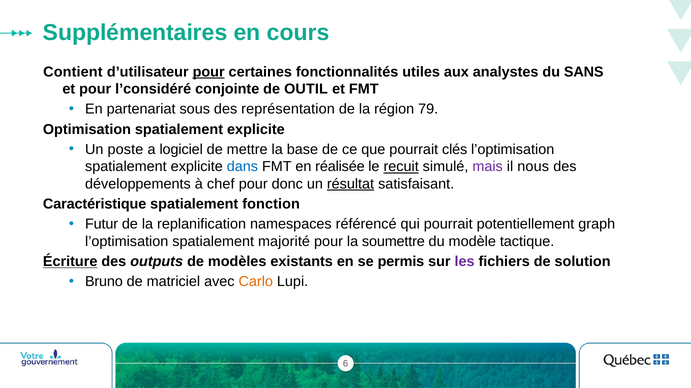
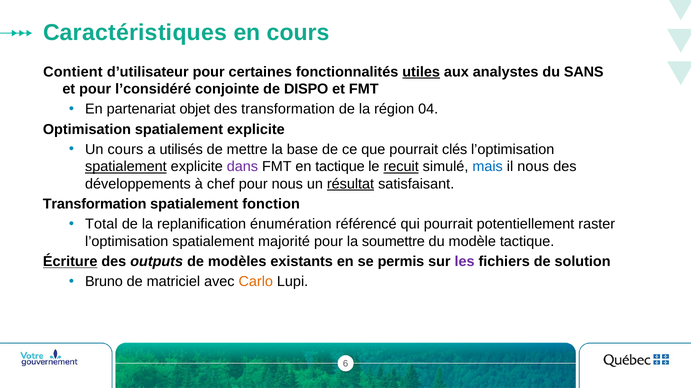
Supplémentaires: Supplémentaires -> Caractéristiques (135, 33)
pour underline: present -> none (209, 72)
utiles underline: none -> present (421, 72)
OUTIL: OUTIL -> DISPO (306, 89)
sous: sous -> objet (195, 109)
des représentation: représentation -> transformation (288, 109)
79: 79 -> 04 (428, 109)
Un poste: poste -> cours (125, 150)
logiciel: logiciel -> utilisés (181, 150)
spatialement underline: none -> present (126, 167)
dans colour: blue -> purple (242, 167)
en réalisée: réalisée -> tactique (340, 167)
mais colour: purple -> blue (488, 167)
pour donc: donc -> nous (287, 184)
Caractéristique: Caractéristique -> Transformation (95, 204)
Futur: Futur -> Total (101, 225)
namespaces: namespaces -> énumération (291, 225)
graph: graph -> raster (597, 225)
